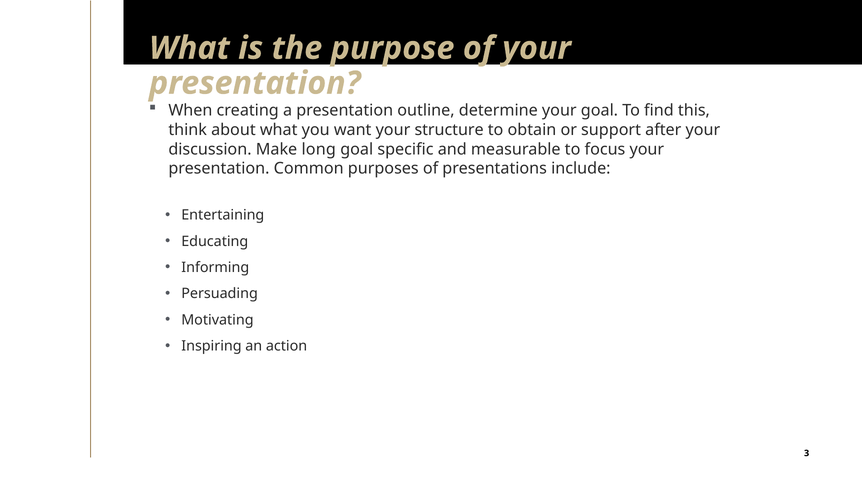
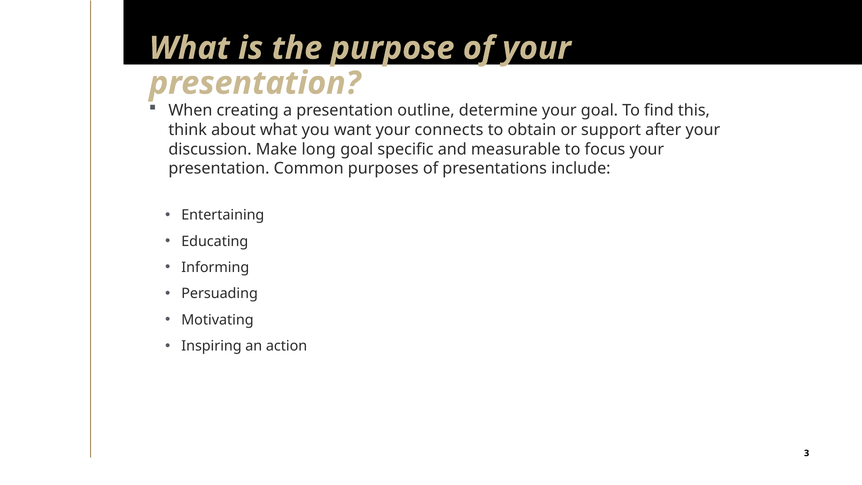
structure: structure -> connects (449, 130)
